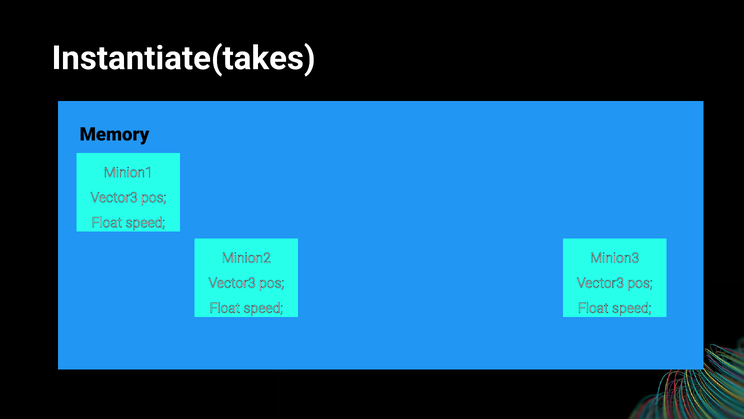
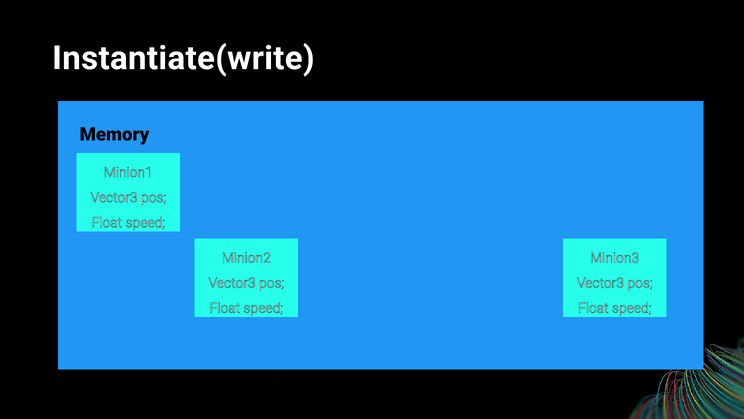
Instantiate(takes: Instantiate(takes -> Instantiate(write (183, 58)
